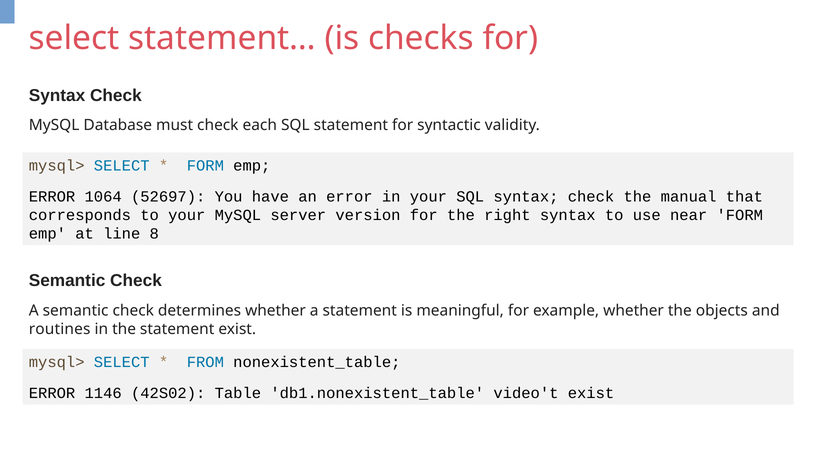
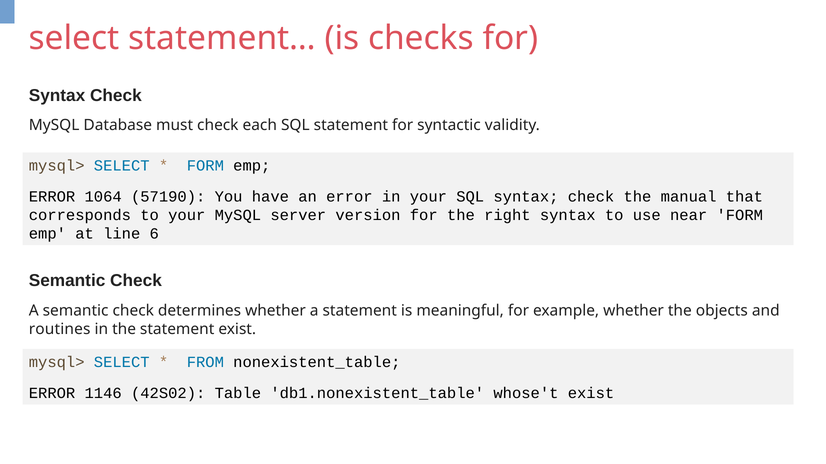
52697: 52697 -> 57190 (168, 197)
8: 8 -> 6 (154, 234)
video't: video't -> whose't (526, 394)
